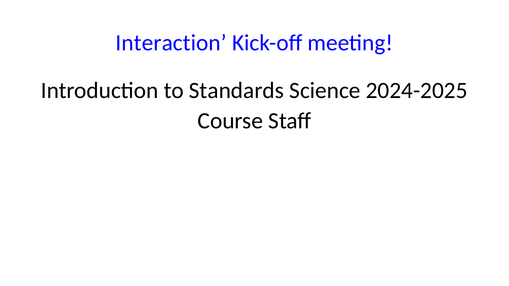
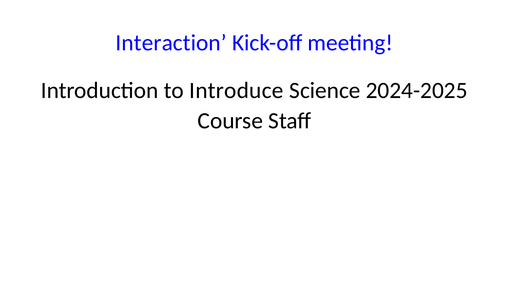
Standards: Standards -> Introduce (236, 91)
